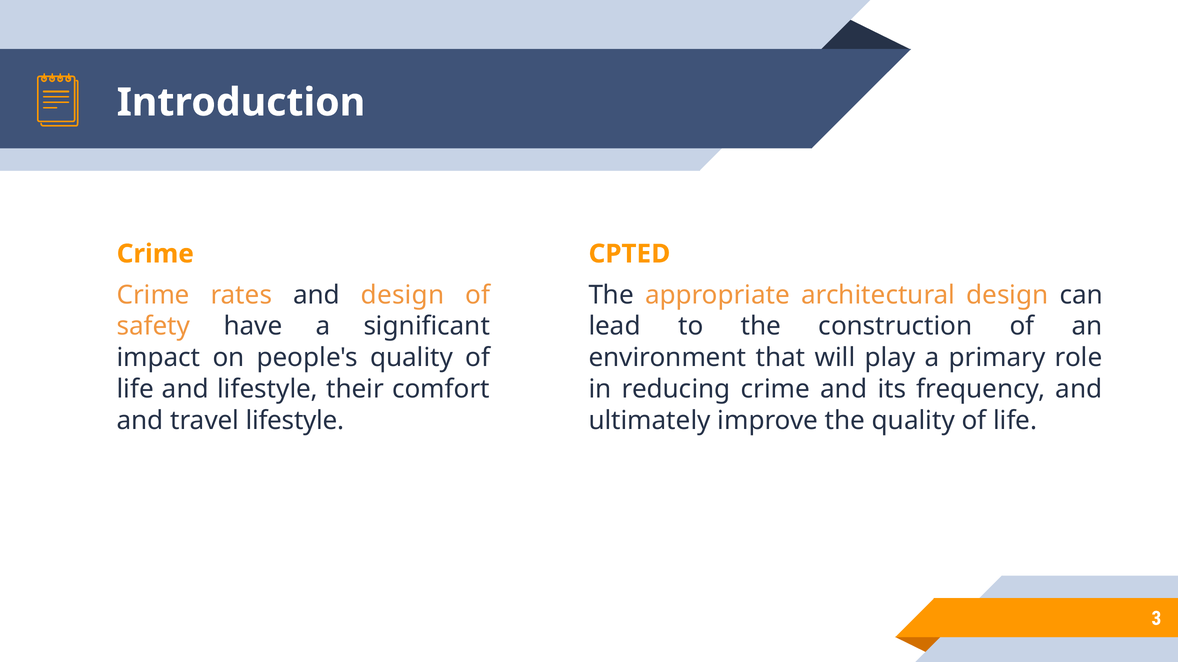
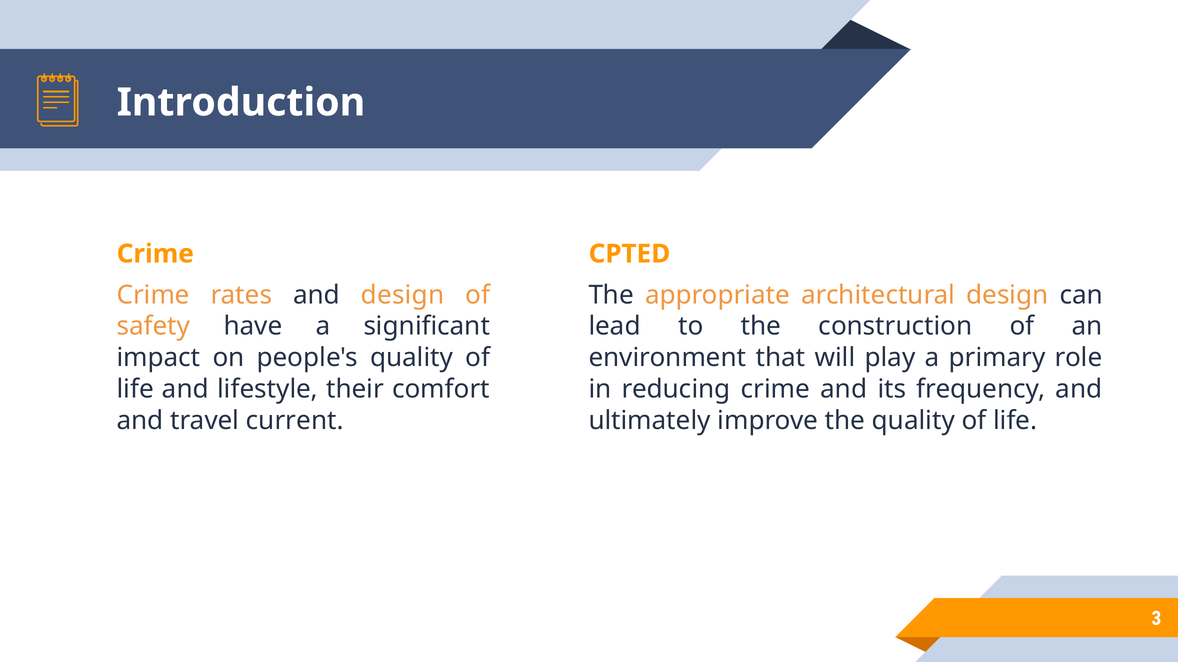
travel lifestyle: lifestyle -> current (295, 421)
